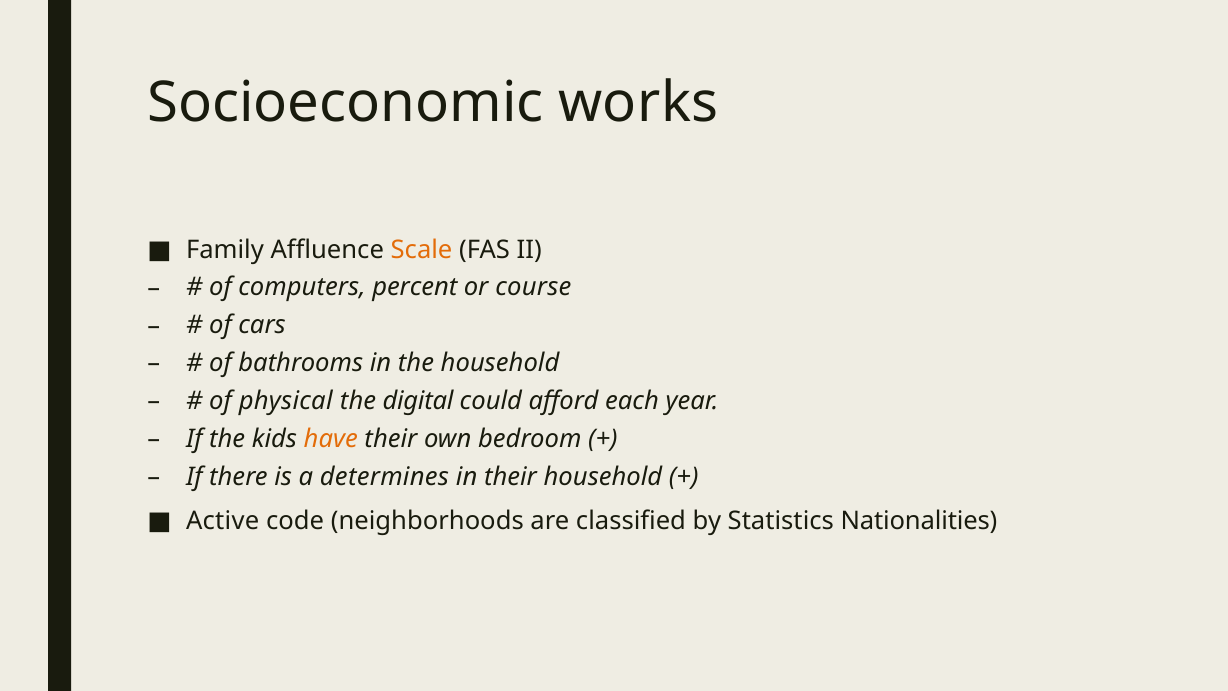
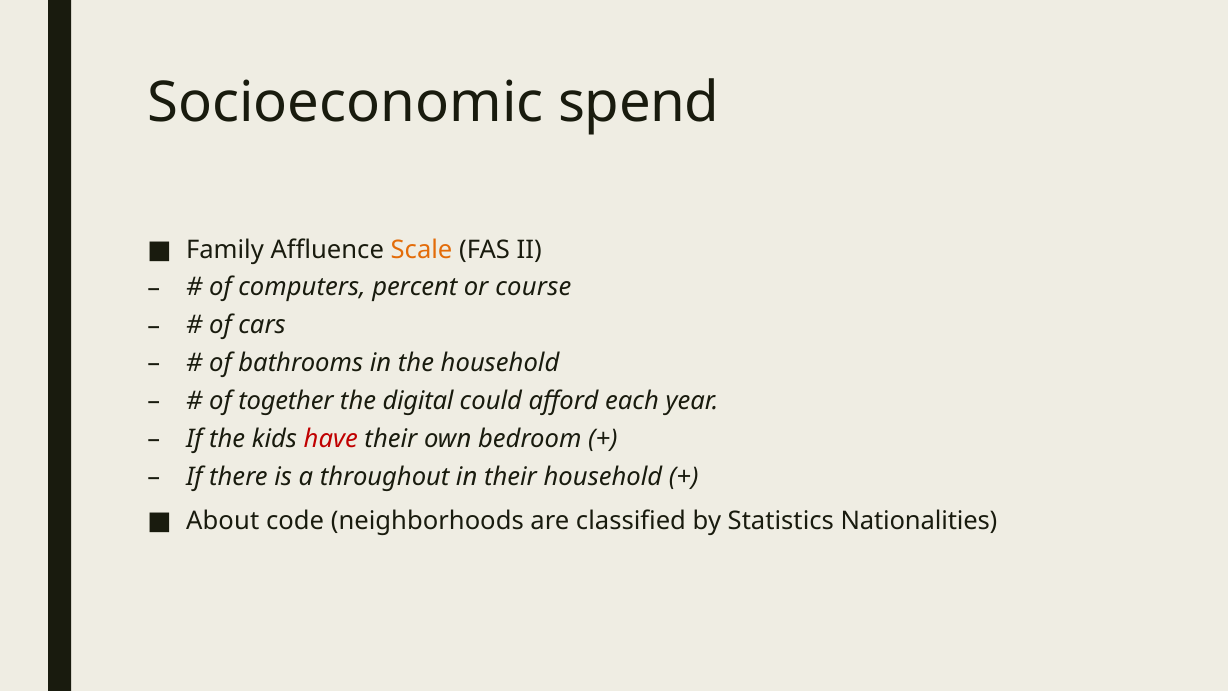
works: works -> spend (639, 103)
physical: physical -> together (286, 401)
have colour: orange -> red (331, 439)
determines: determines -> throughout (385, 476)
Active: Active -> About (223, 521)
